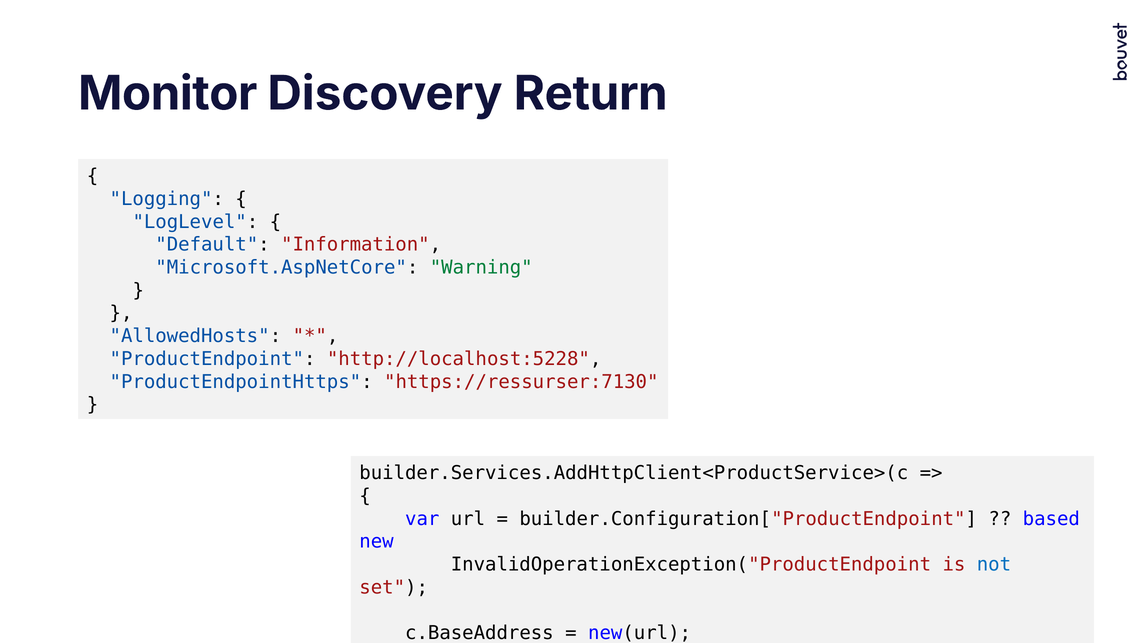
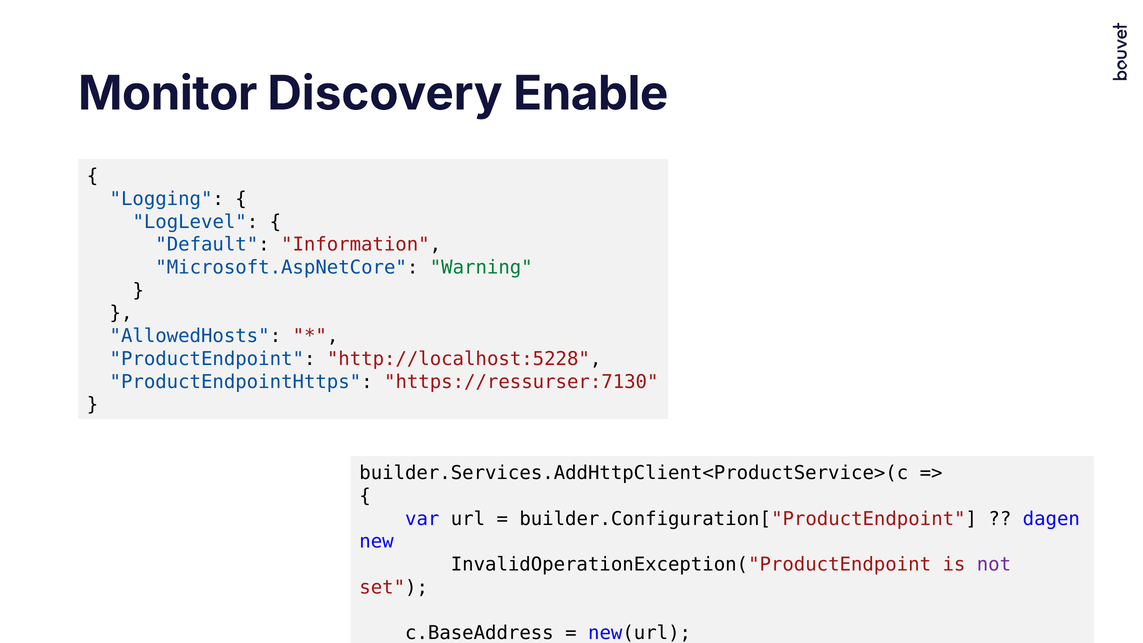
Return: Return -> Enable (591, 94)
based: based -> dagen (1051, 519)
not colour: blue -> purple (994, 564)
